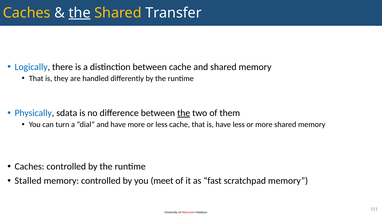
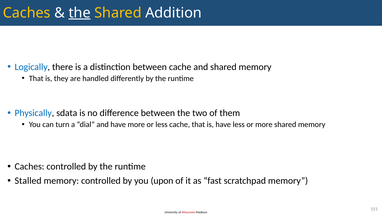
Transfer: Transfer -> Addition (174, 13)
the underline: present -> none (184, 113)
meet: meet -> upon (162, 181)
